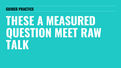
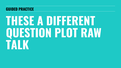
MEASURED: MEASURED -> DIFFERENT (71, 22)
MEET: MEET -> PLOT (66, 34)
